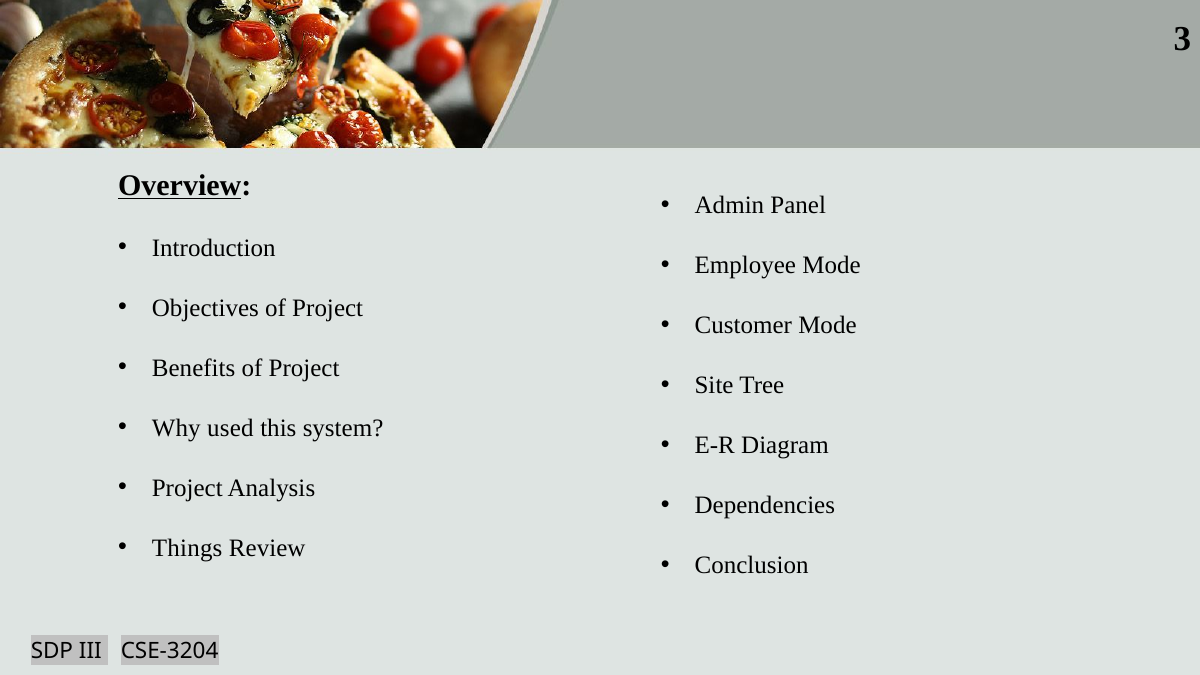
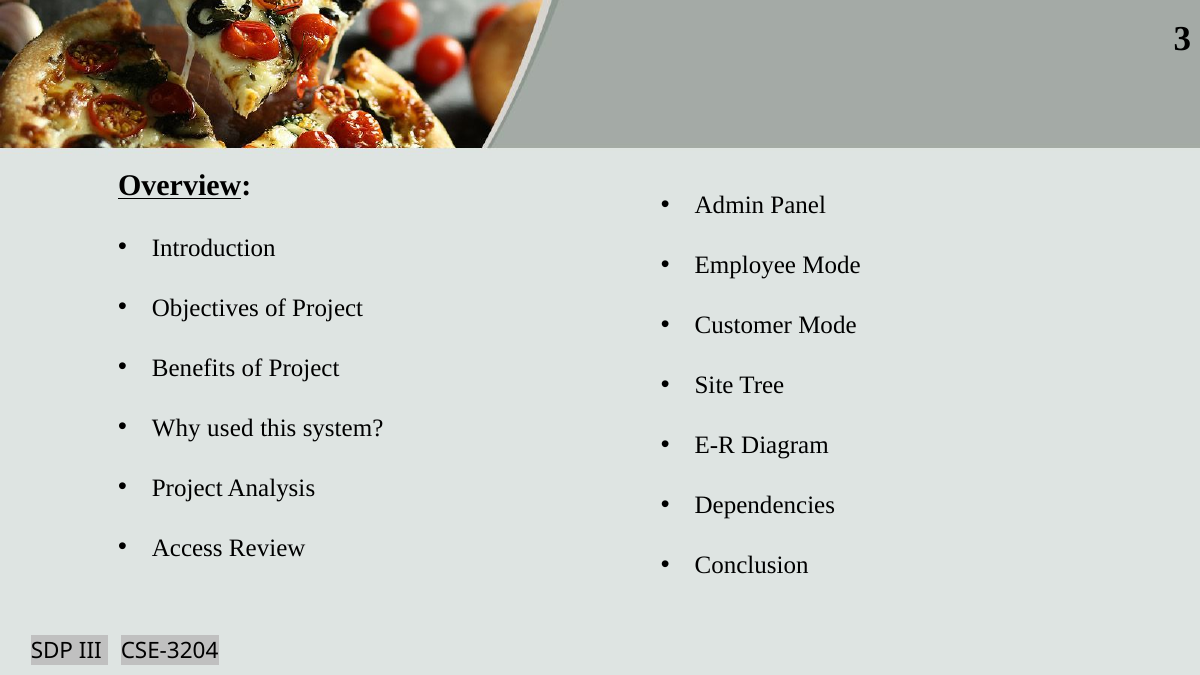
Things: Things -> Access (187, 548)
